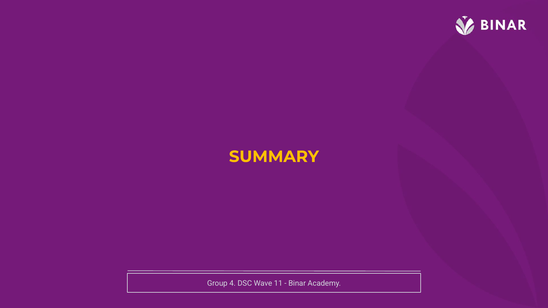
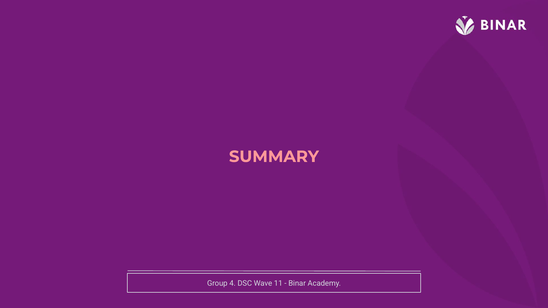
SUMMARY colour: yellow -> pink (274, 157)
